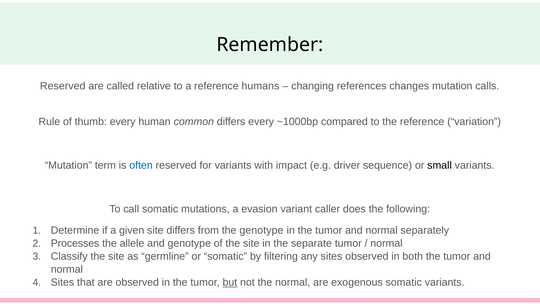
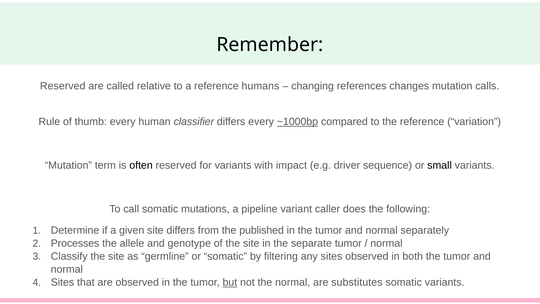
common: common -> classifier (194, 122)
~1000bp underline: none -> present (297, 122)
often colour: blue -> black (141, 165)
evasion: evasion -> pipeline (259, 209)
the genotype: genotype -> published (262, 230)
exogenous: exogenous -> substitutes (357, 282)
